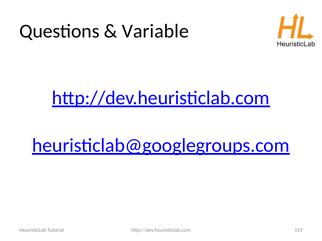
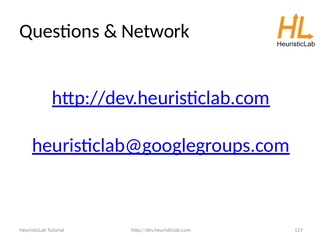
Variable: Variable -> Network (155, 31)
